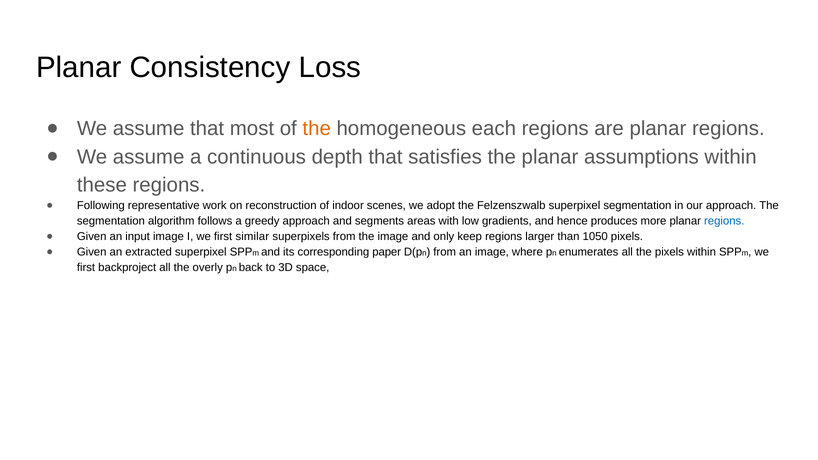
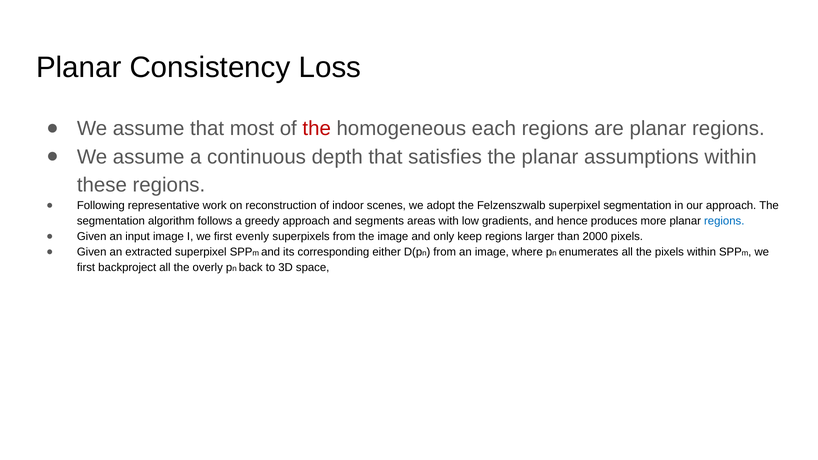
the colour: orange -> red (317, 129)
similar: similar -> evenly (252, 237)
1050: 1050 -> 2000 (595, 237)
paper: paper -> either (387, 252)
